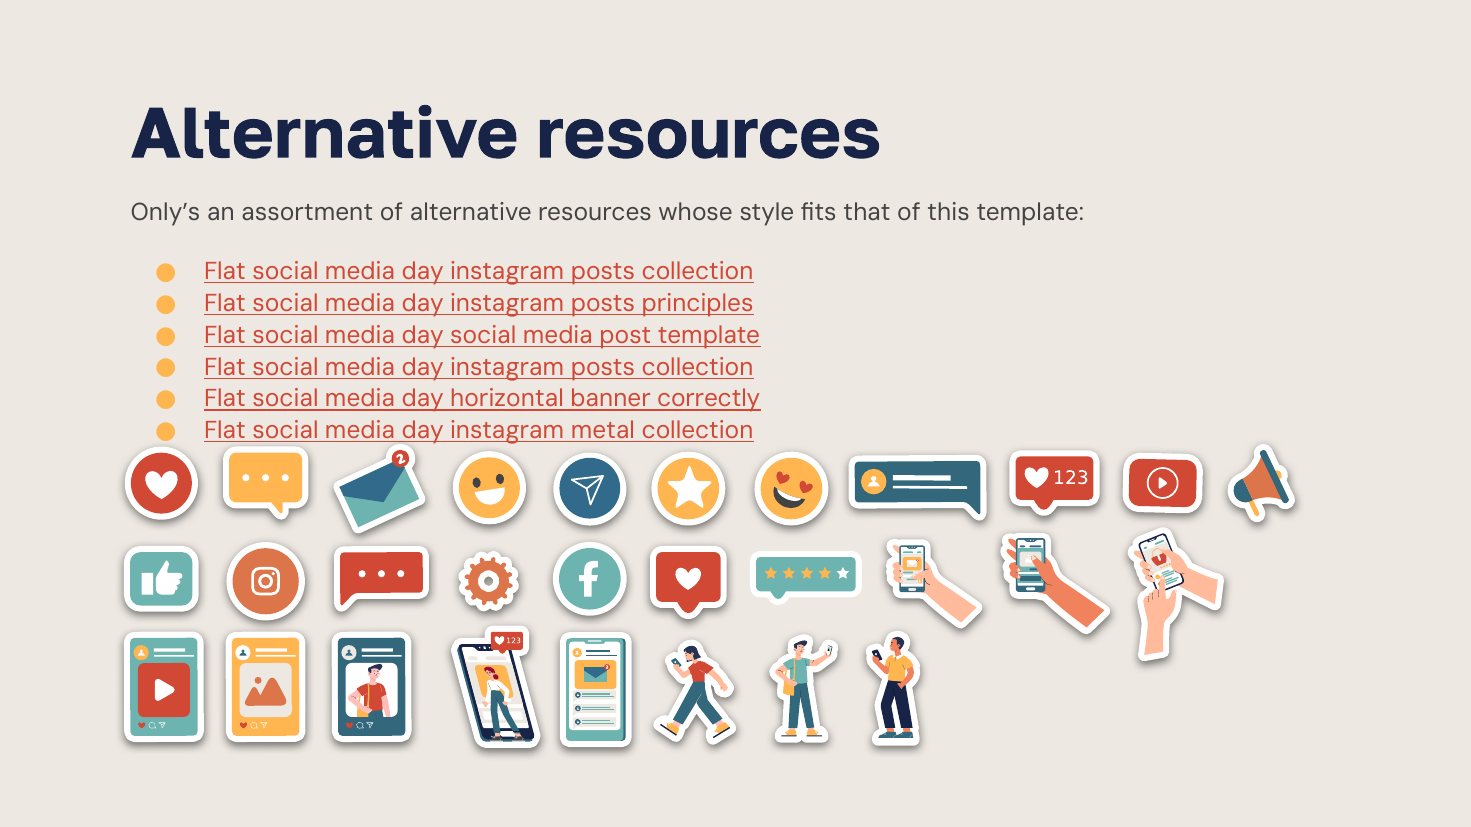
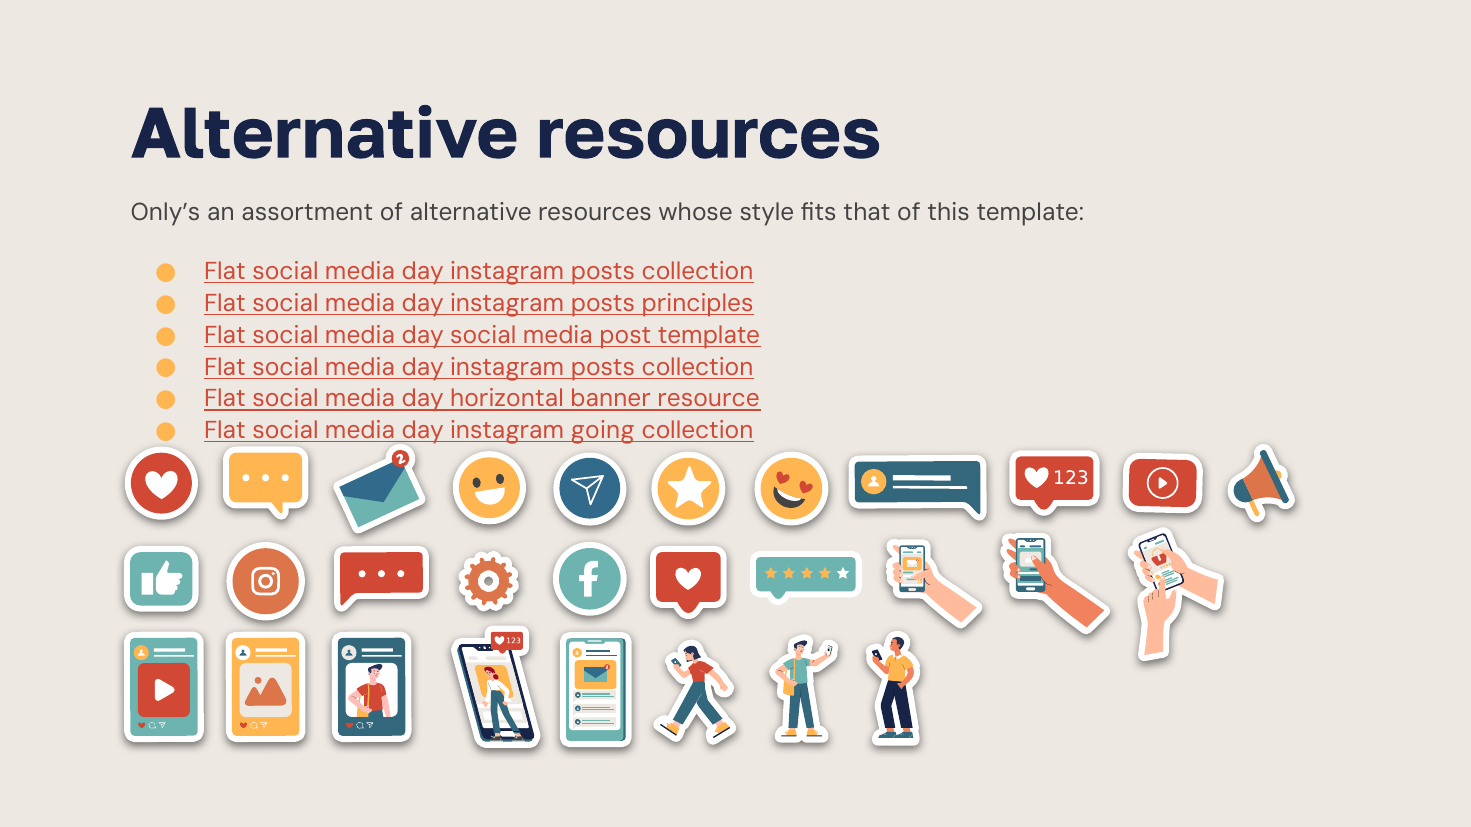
correctly: correctly -> resource (709, 399)
metal: metal -> going (603, 431)
